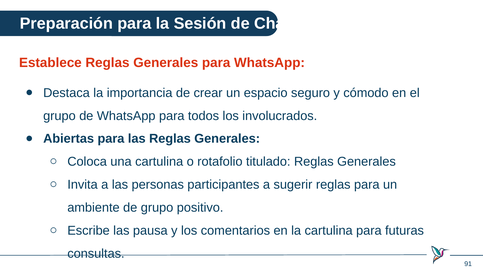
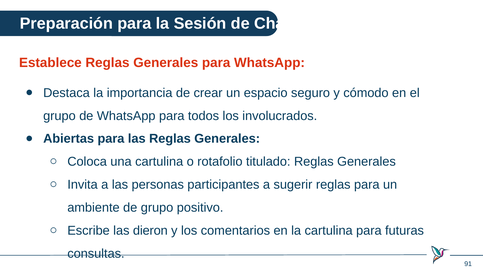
pausa: pausa -> dieron (150, 230)
